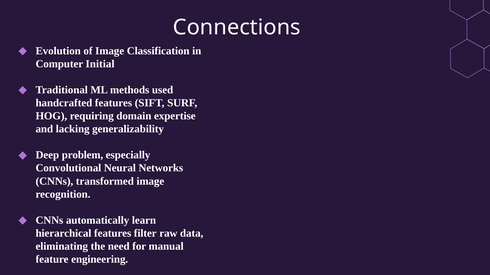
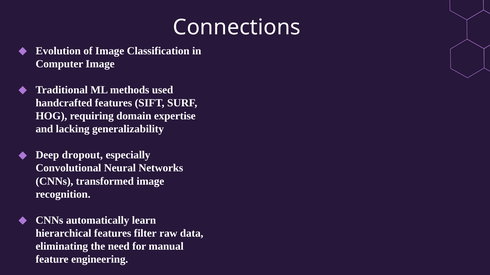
Computer Initial: Initial -> Image (100, 64)
problem: problem -> dropout (82, 155)
